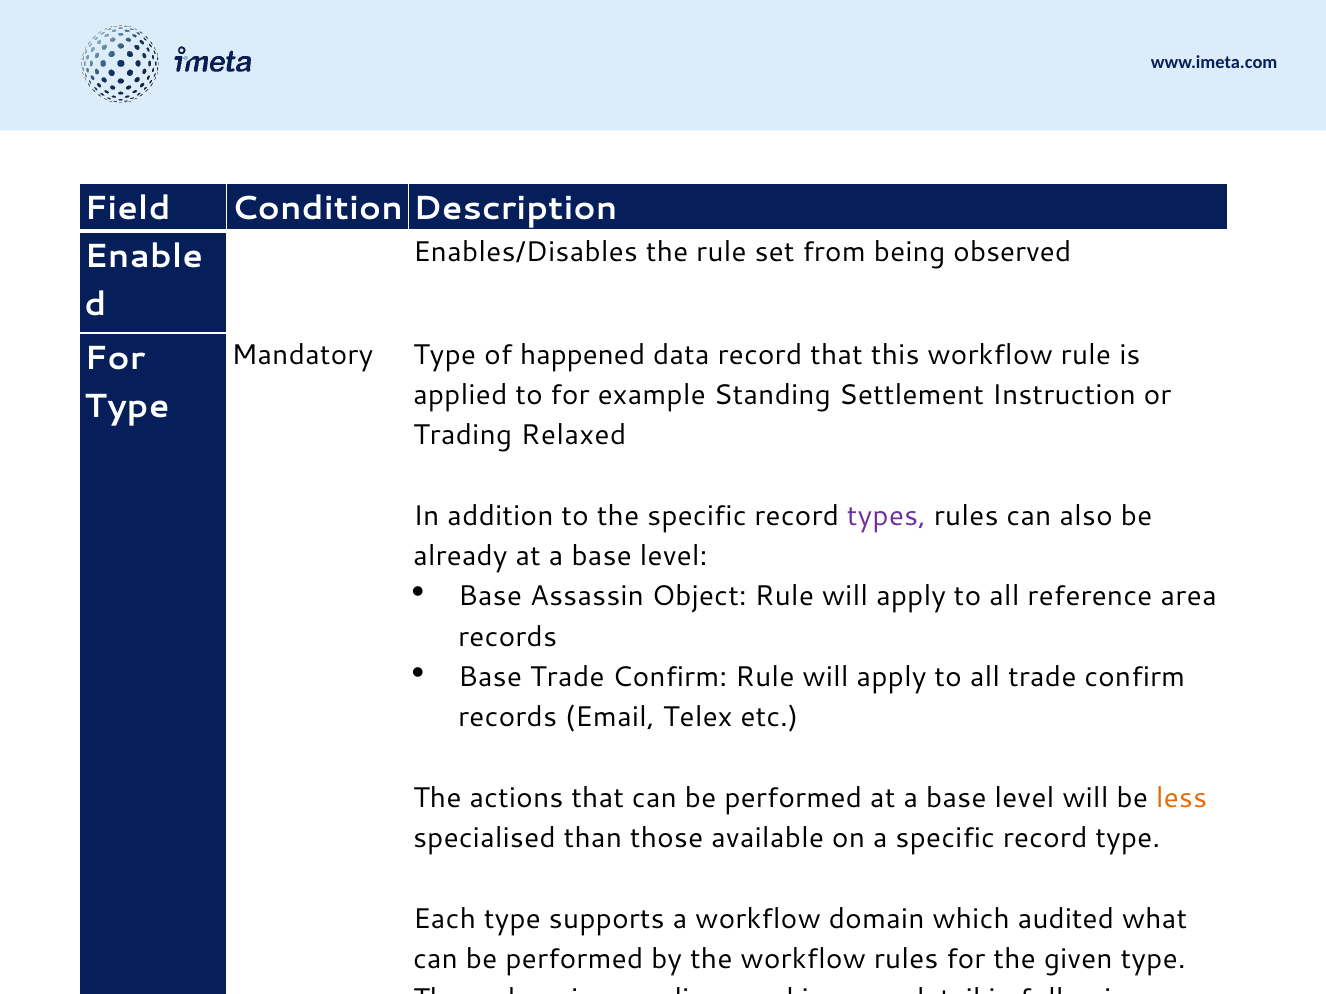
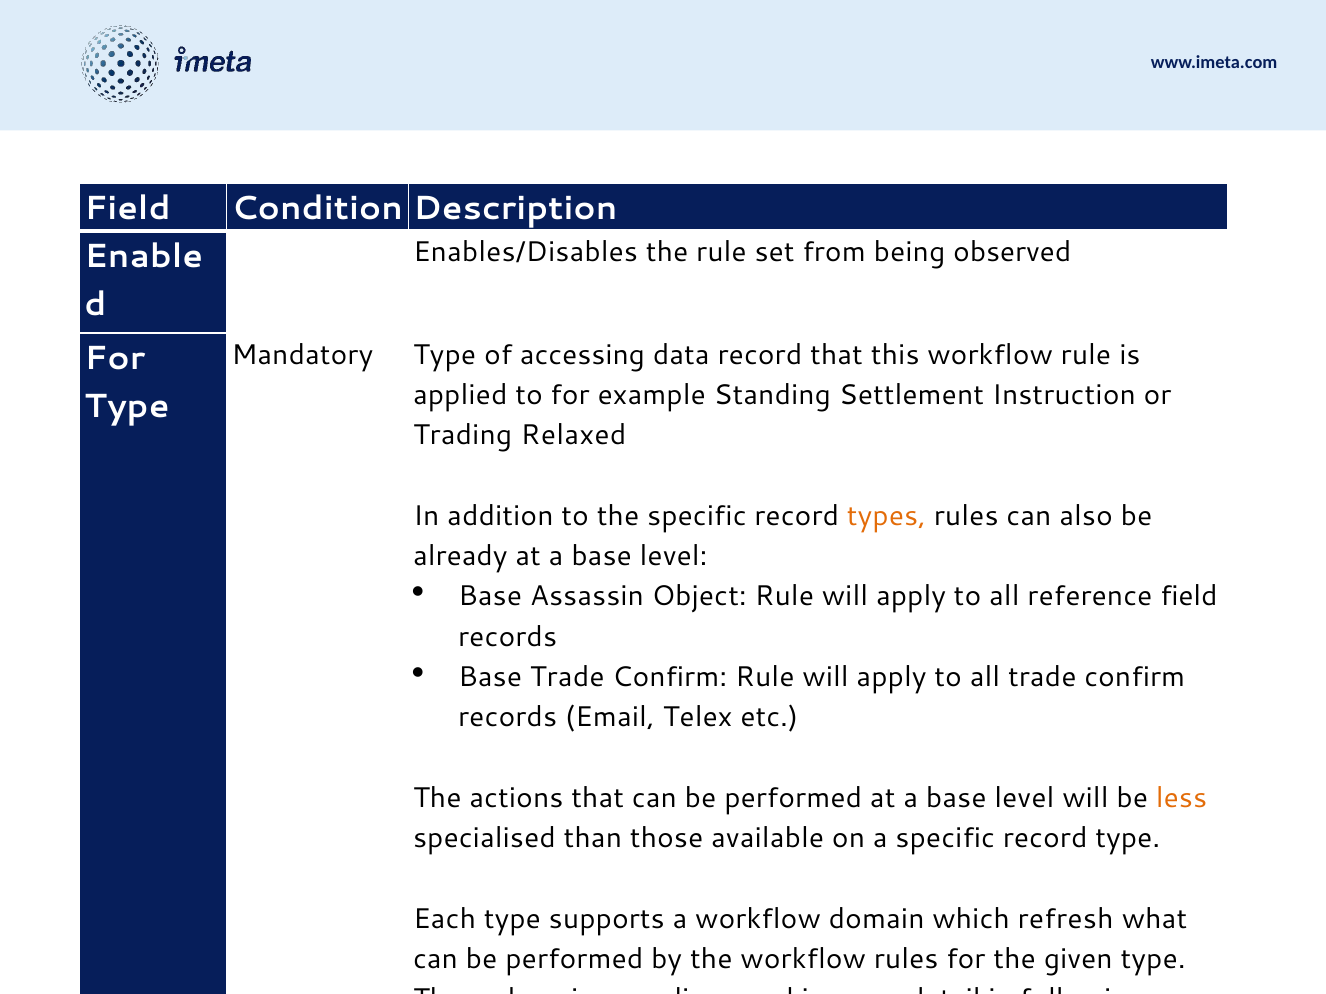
happened: happened -> accessing (582, 355)
types colour: purple -> orange (887, 516)
reference area: area -> field (1189, 597)
audited: audited -> refresh (1066, 919)
